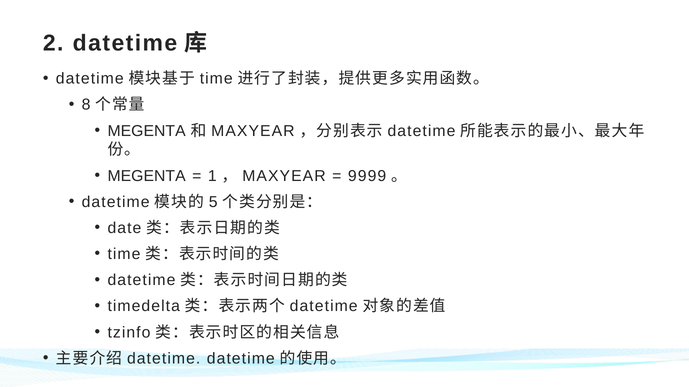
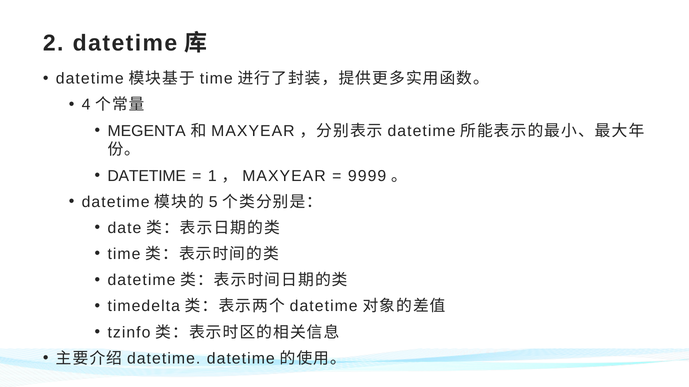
8: 8 -> 4 (86, 105)
MEGENTA: MEGENTA -> DATETIME (147, 176)
